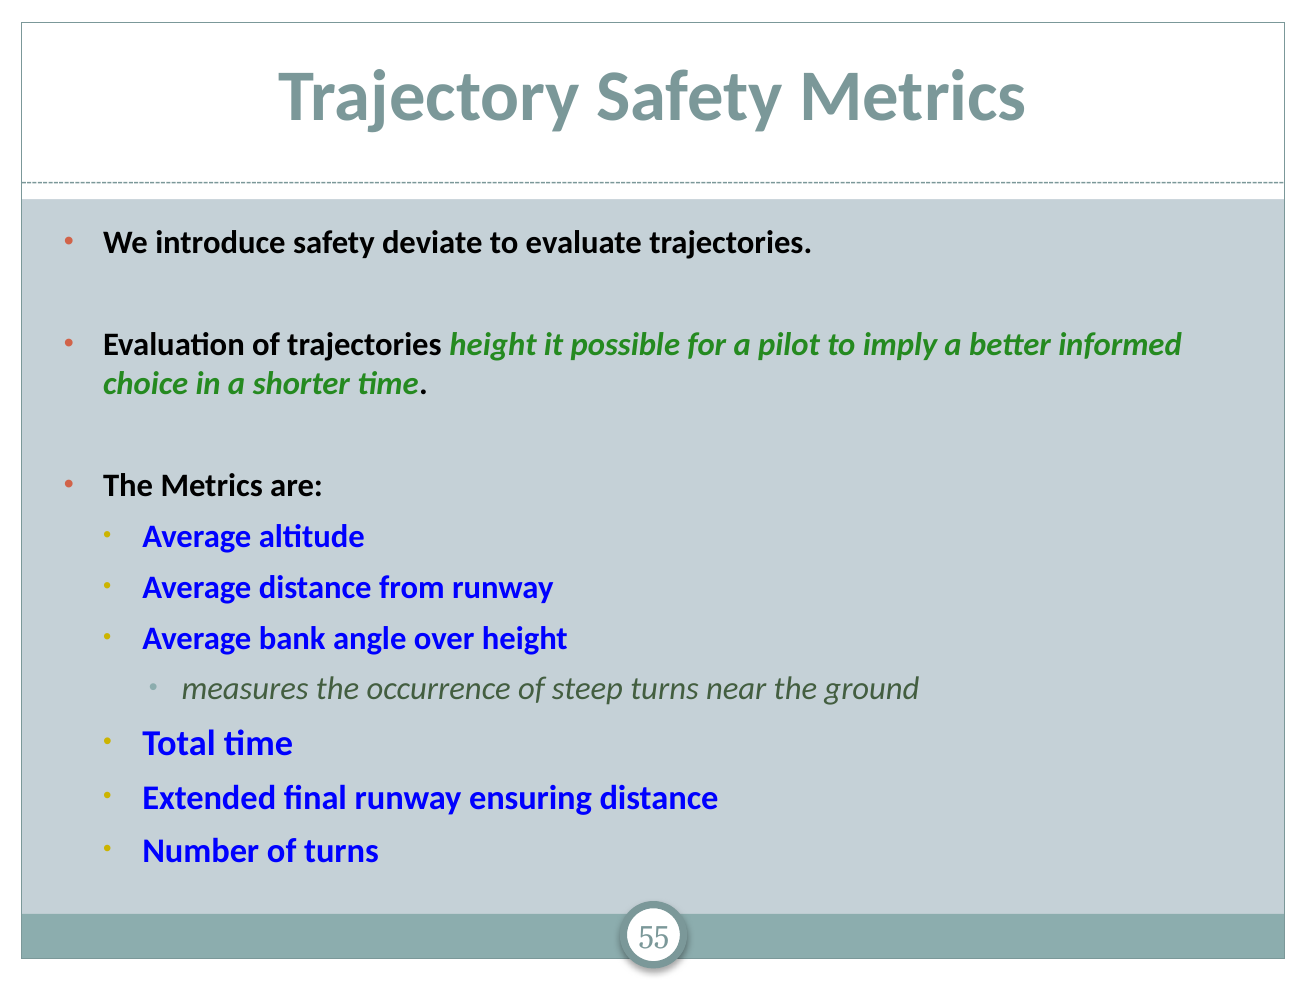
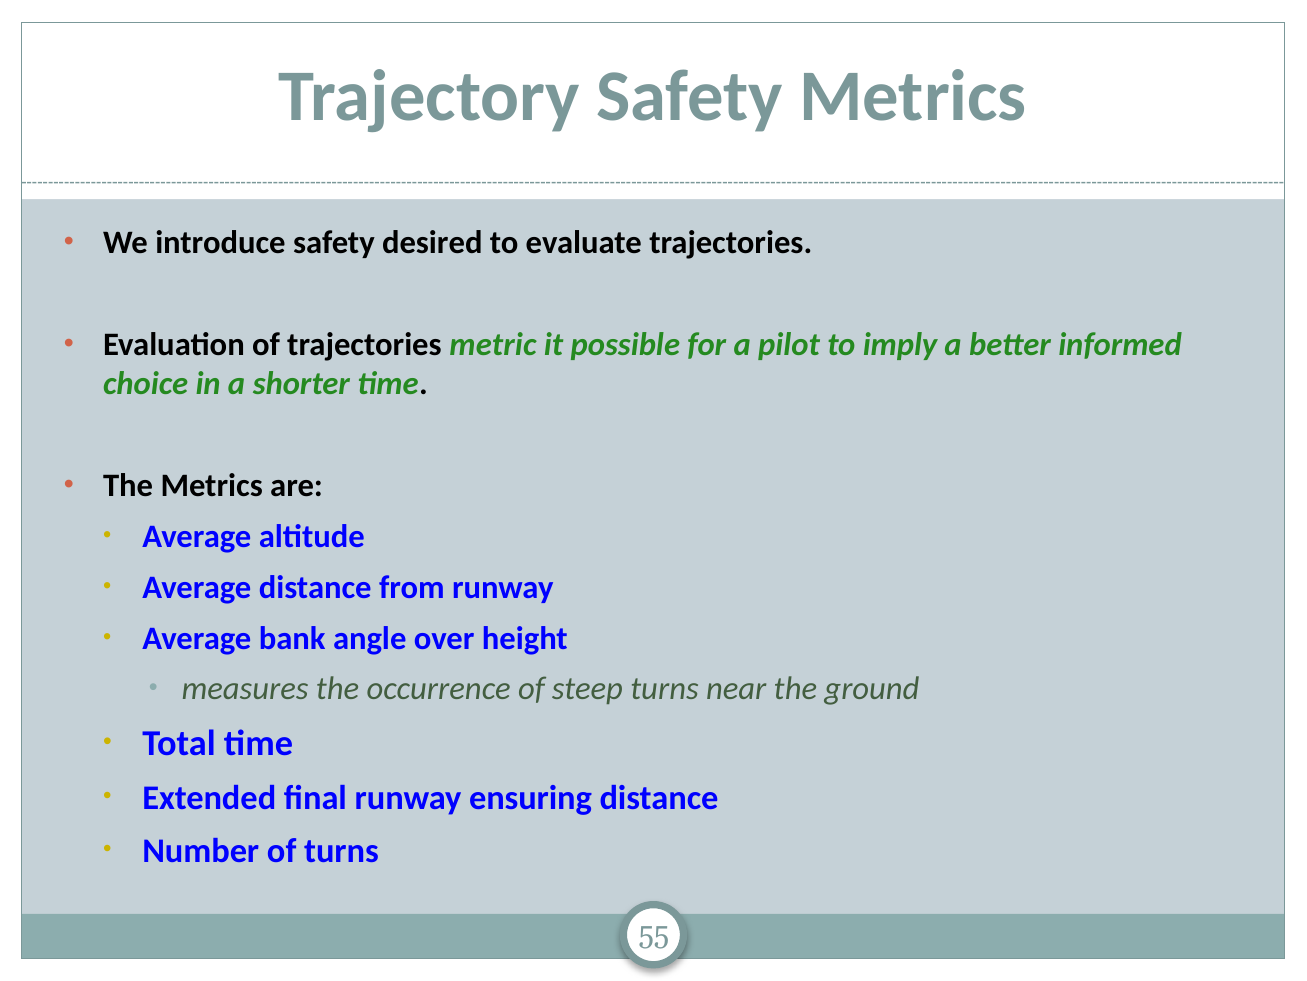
deviate: deviate -> desired (432, 243)
trajectories height: height -> metric (493, 344)
